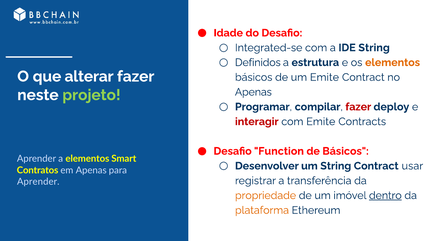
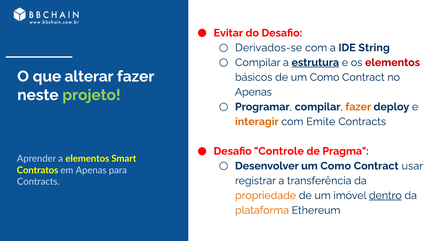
Idade: Idade -> Evitar (228, 33)
Integrated-se: Integrated-se -> Derivados-se (269, 48)
Definidos: Definidos -> Compilar (258, 63)
estrutura underline: none -> present (315, 63)
elementos colour: orange -> red (393, 63)
de um Emite: Emite -> Como (325, 77)
fazer colour: red -> orange (358, 107)
interagir colour: red -> orange (257, 122)
Function: Function -> Controle (279, 151)
de Básicos: Básicos -> Pragma (346, 151)
Desenvolver um String: String -> Como (336, 166)
Aprender: Aprender -> Contracts (38, 182)
